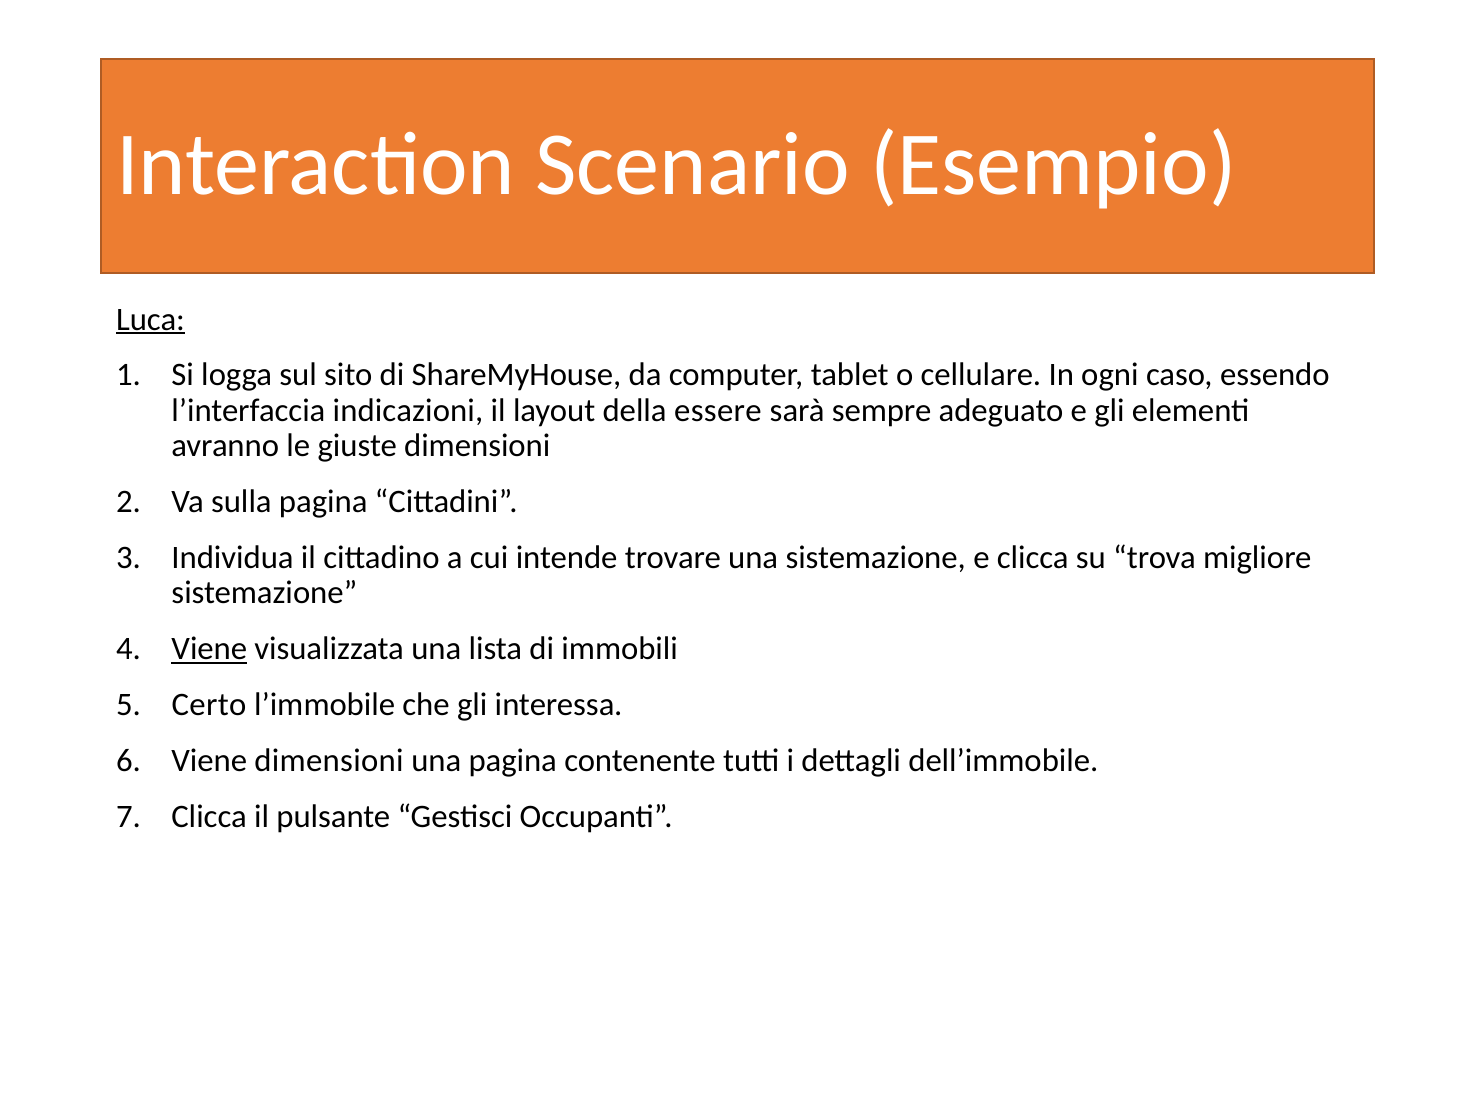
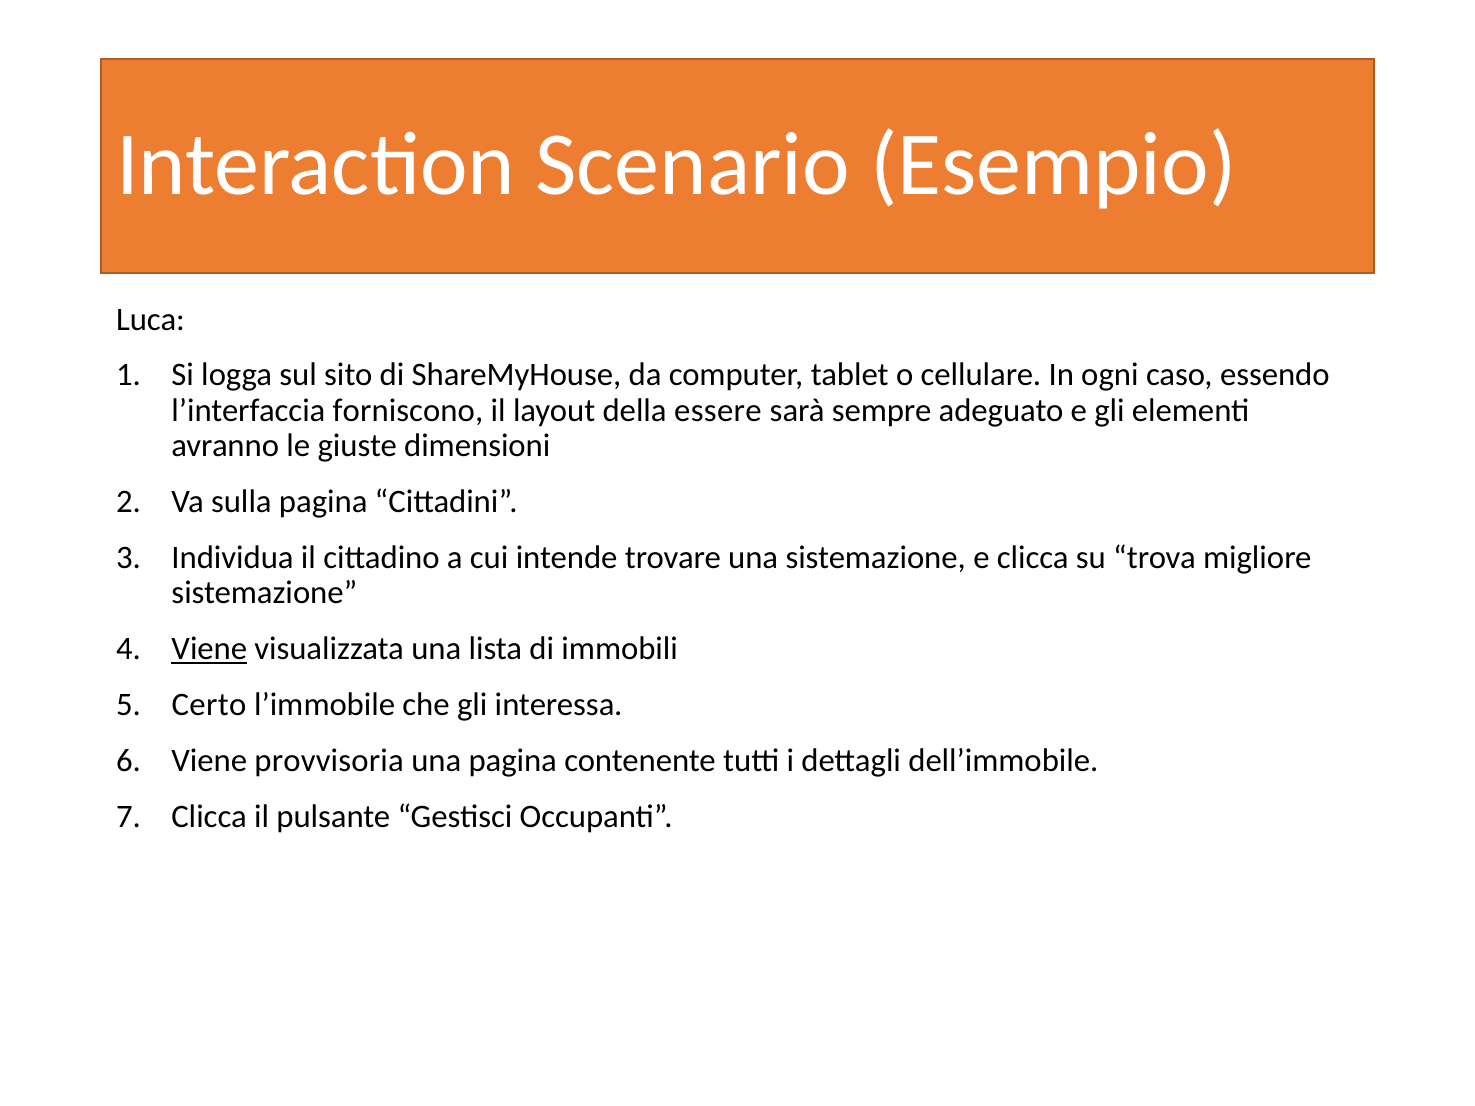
Luca underline: present -> none (151, 319)
indicazioni: indicazioni -> forniscono (408, 411)
Viene dimensioni: dimensioni -> provvisoria (329, 761)
